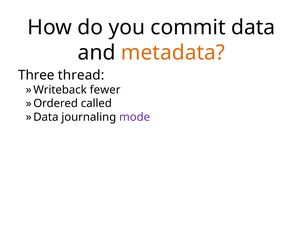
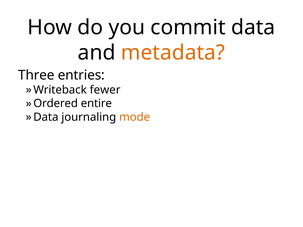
thread: thread -> entries (81, 75)
called: called -> entire (96, 104)
mode colour: purple -> orange (135, 117)
